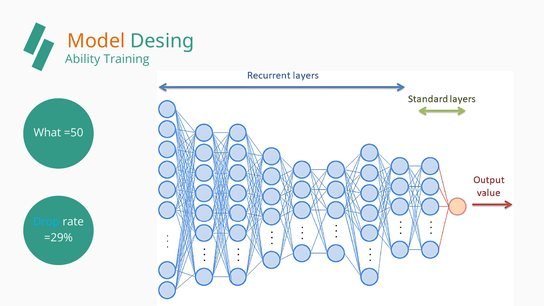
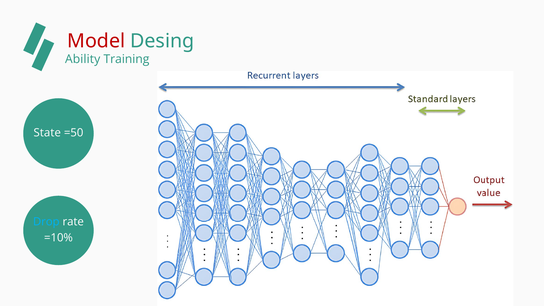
Model colour: orange -> red (96, 41)
What: What -> State (47, 133)
=29%: =29% -> =10% (58, 238)
